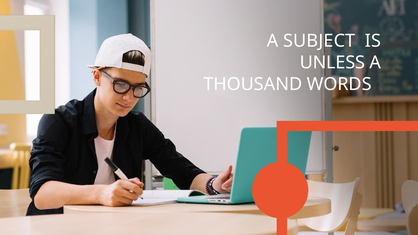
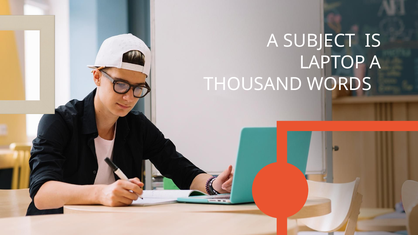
UNLESS: UNLESS -> LAPTOP (332, 63)
